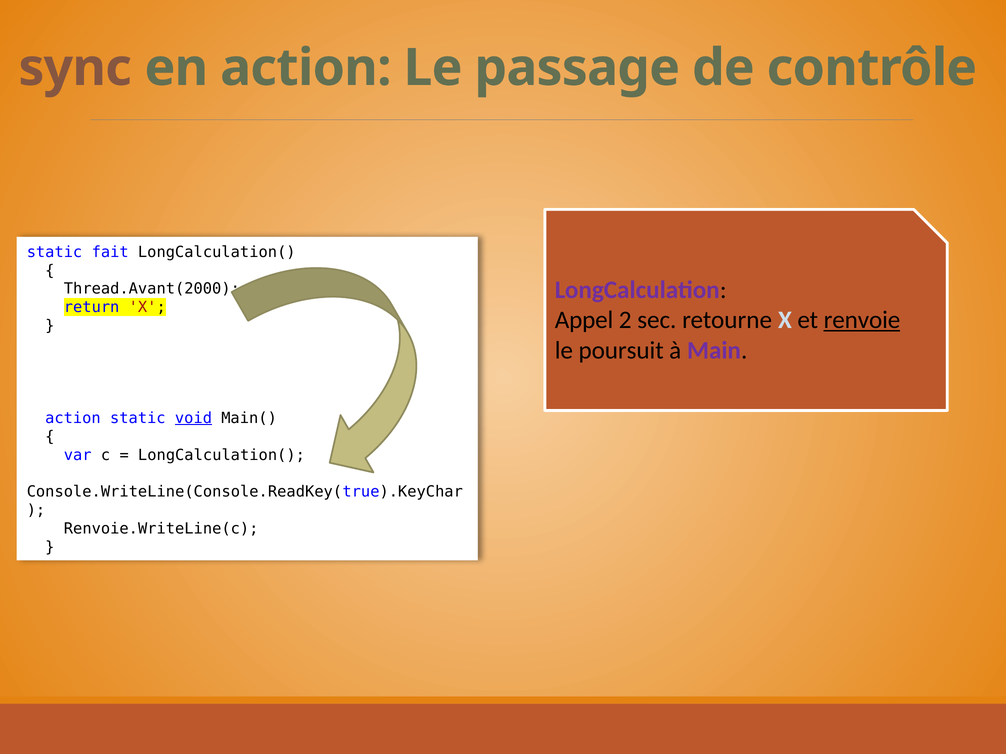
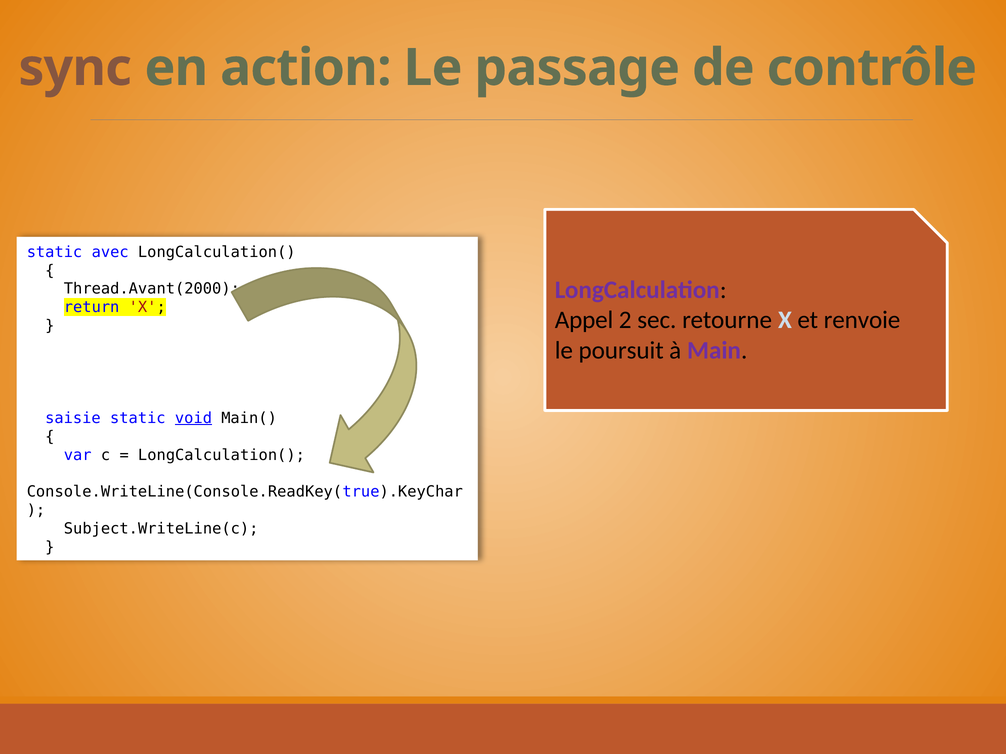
fait: fait -> avec (110, 252)
renvoie underline: present -> none (862, 320)
action: action -> saisie (73, 418)
Renvoie.WriteLine(c: Renvoie.WriteLine(c -> Subject.WriteLine(c (161, 529)
